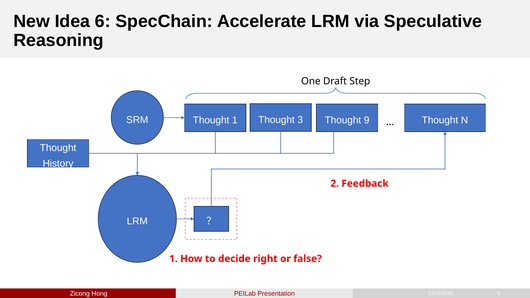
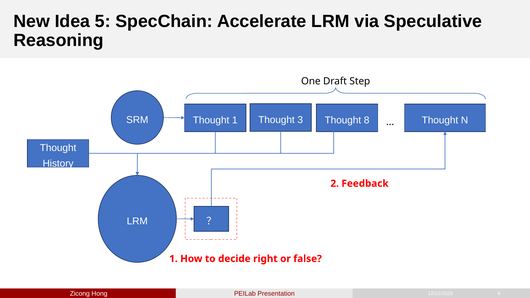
Idea 6: 6 -> 5 (103, 21)
9: 9 -> 8 (367, 120)
